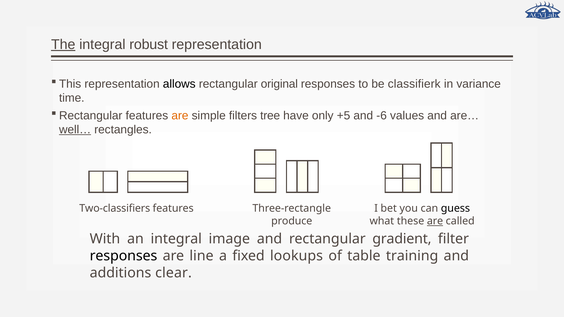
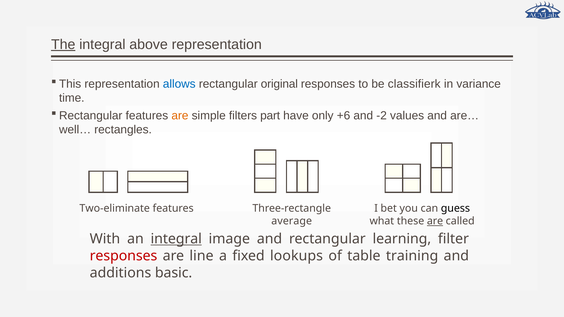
robust: robust -> above (149, 44)
allows colour: black -> blue (179, 84)
tree: tree -> part (270, 116)
+5: +5 -> +6 (344, 116)
-6: -6 -> -2 (382, 116)
well… underline: present -> none (75, 130)
Two-classifiers: Two-classifiers -> Two-eliminate (115, 209)
produce: produce -> average (292, 221)
integral underline: none -> present (176, 239)
gradient: gradient -> learning (402, 239)
responses colour: black -> red (124, 256)
clear: clear -> basic (174, 273)
